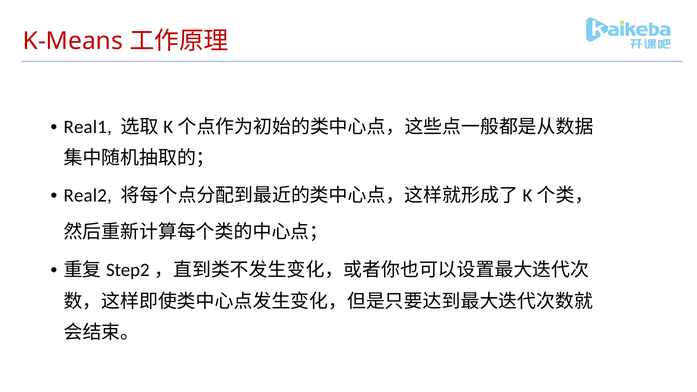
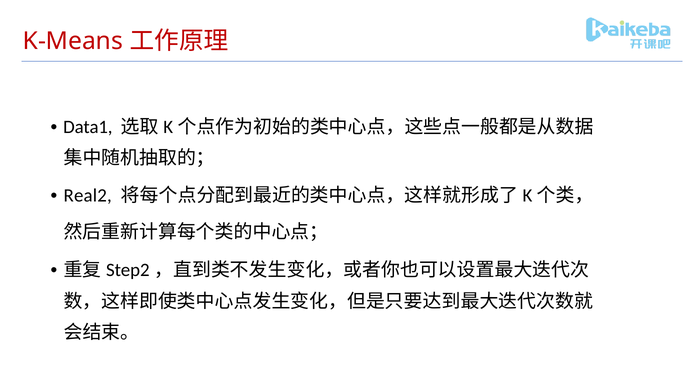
Real1: Real1 -> Data1 (88, 127)
